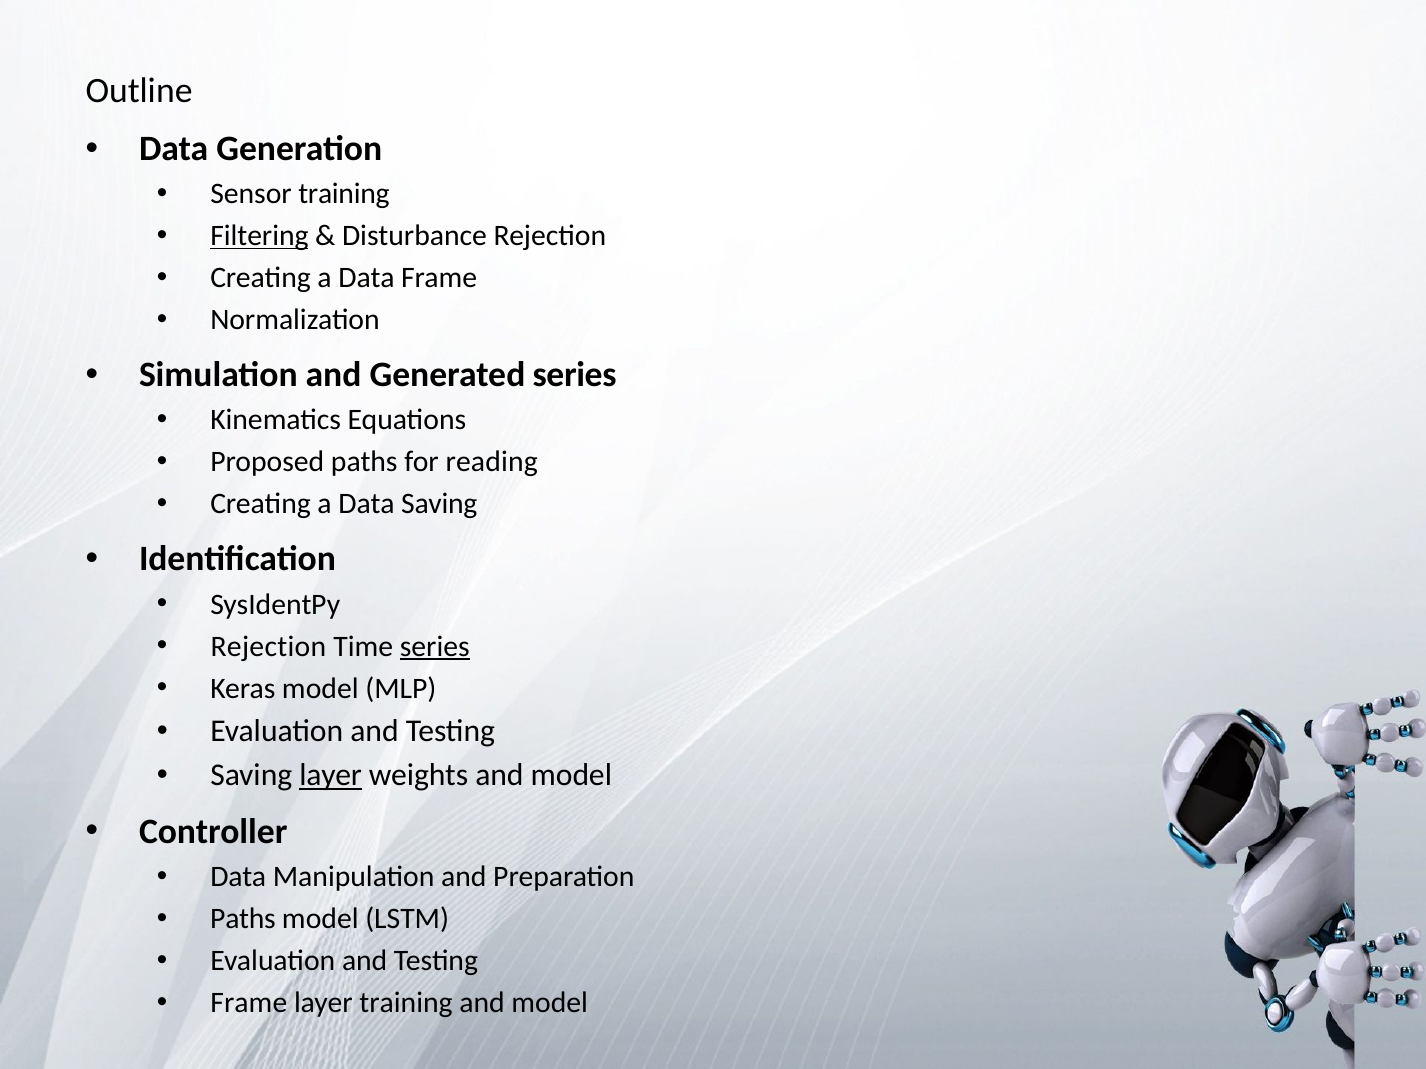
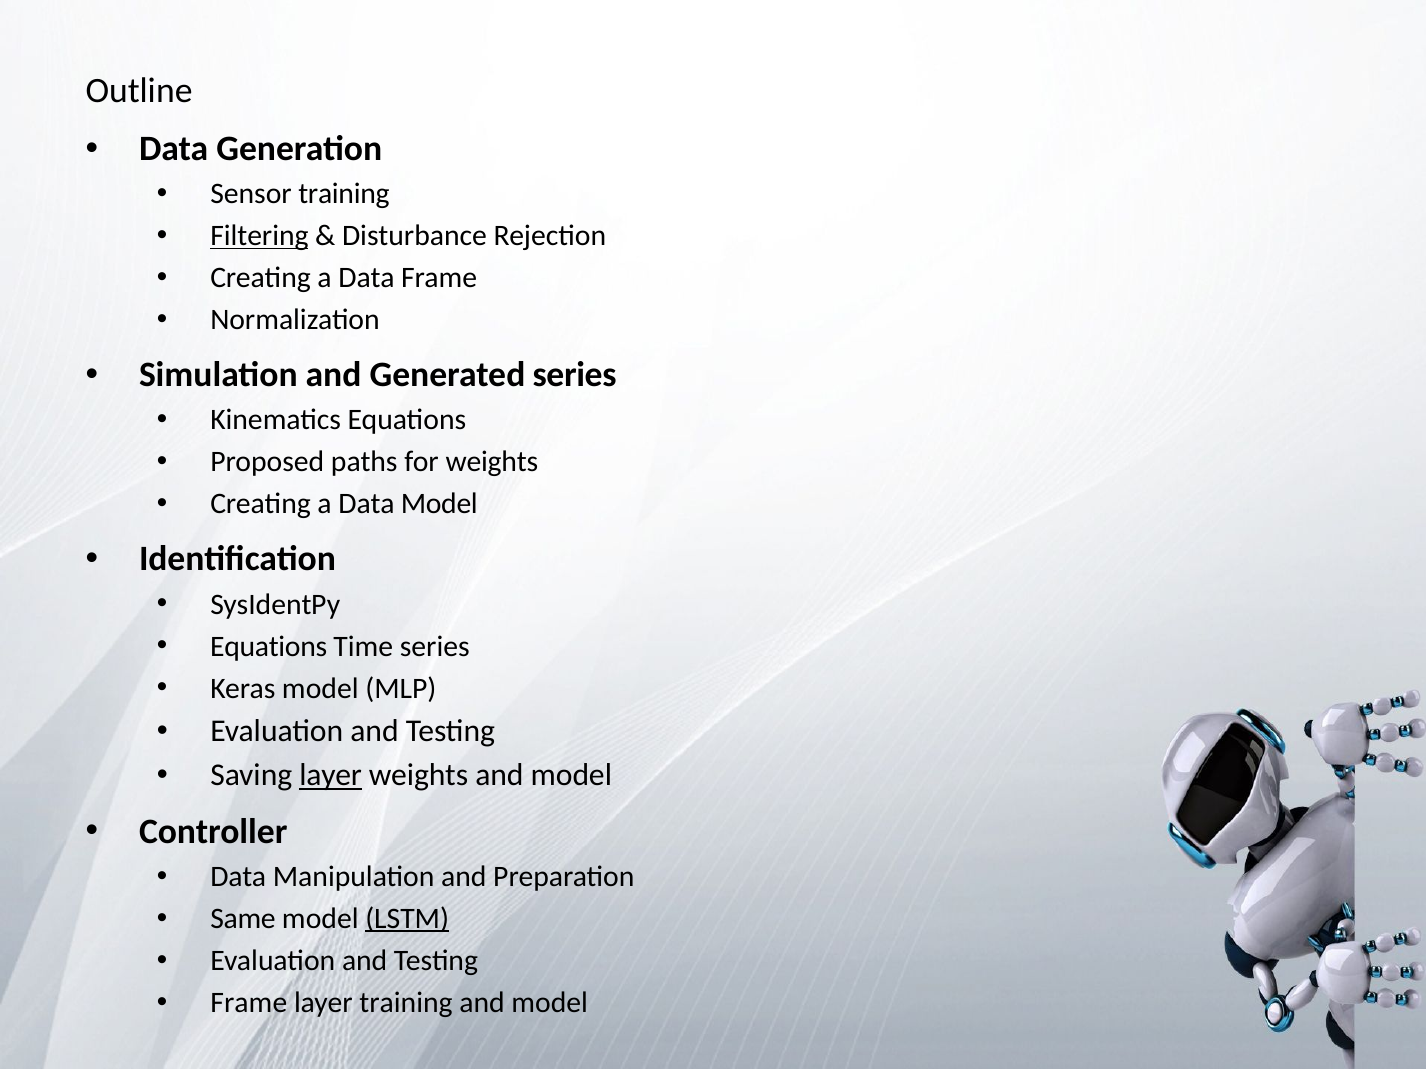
for reading: reading -> weights (492, 462)
Data Saving: Saving -> Model (439, 504)
Rejection: Rejection -> Equations (269, 647)
series underline: present -> none (435, 647)
Paths: Paths -> Same (243, 919)
LSTM underline: none -> present (407, 919)
